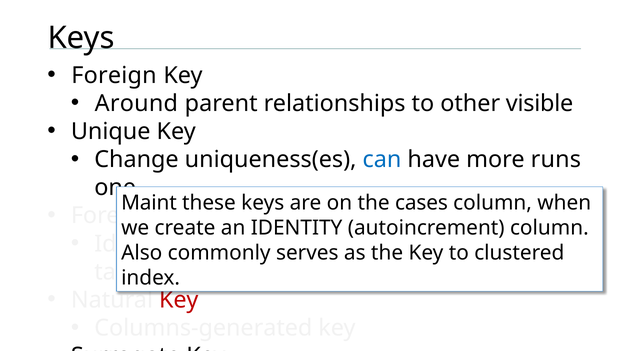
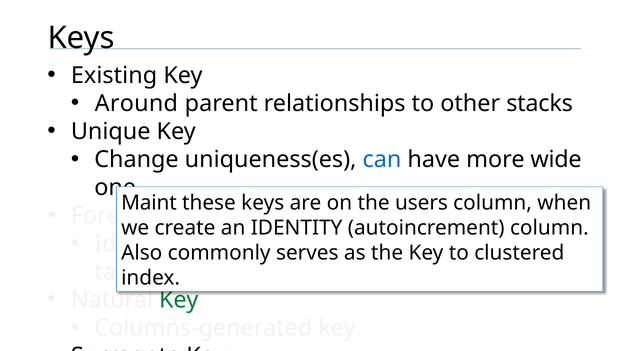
Foreign: Foreign -> Existing (114, 75)
visible: visible -> stacks (540, 103)
runs: runs -> wide (556, 160)
cases: cases -> users (421, 203)
Key colour: red -> green (179, 300)
